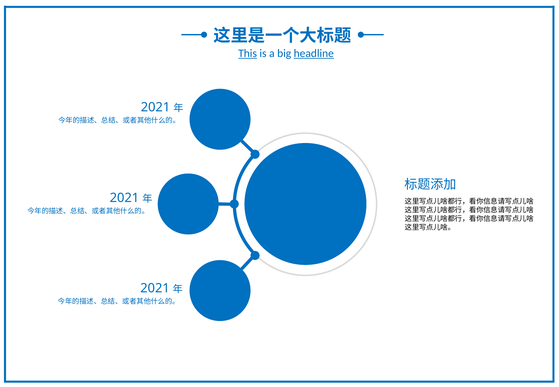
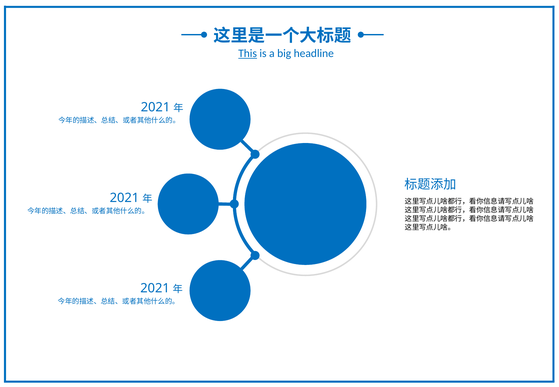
headline underline: present -> none (314, 53)
